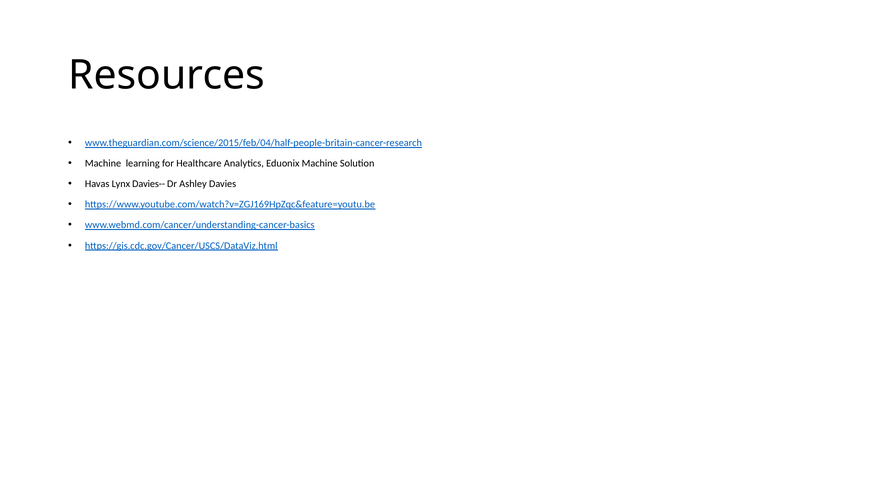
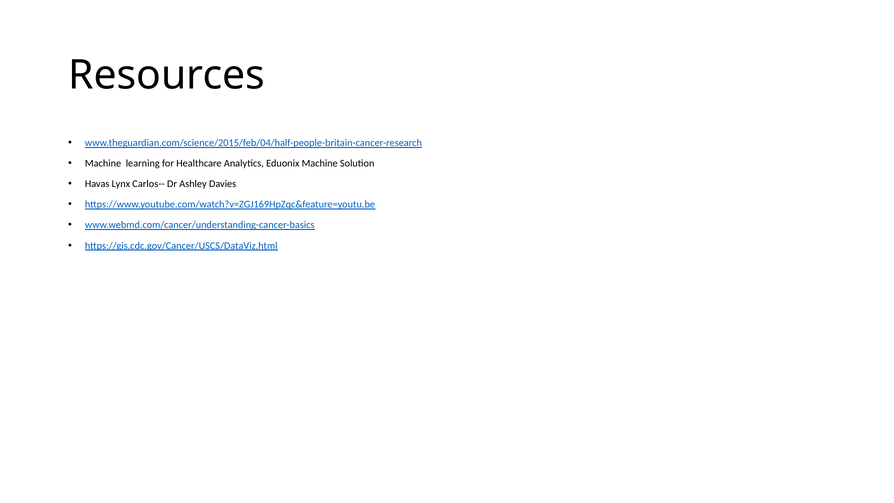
Davies--: Davies-- -> Carlos-- (149, 184)
